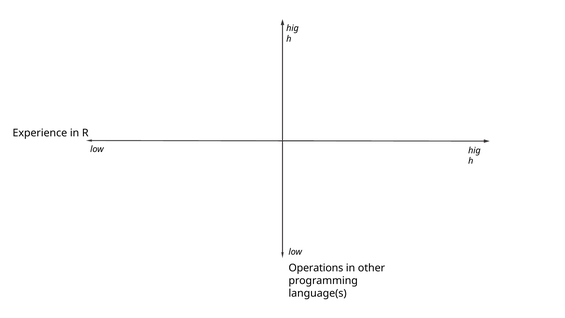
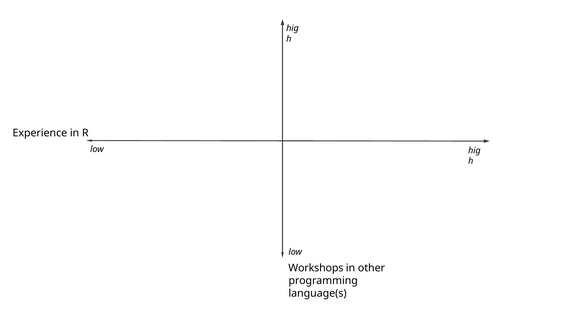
Operations: Operations -> Workshops (316, 268)
